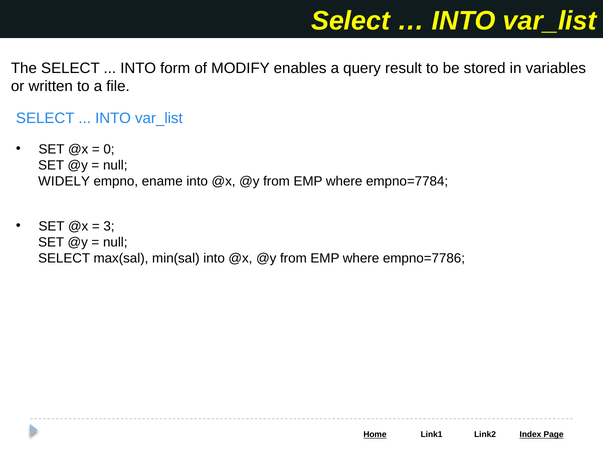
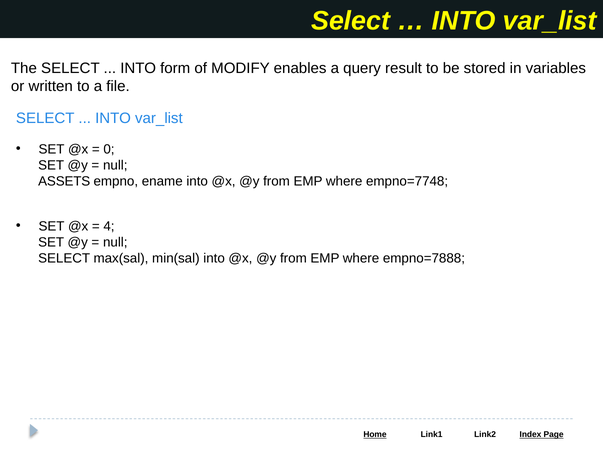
WIDELY: WIDELY -> ASSETS (64, 181)
empno=7784: empno=7784 -> empno=7748 (407, 181)
3: 3 -> 4 (109, 226)
empno=7786: empno=7786 -> empno=7888 (424, 259)
